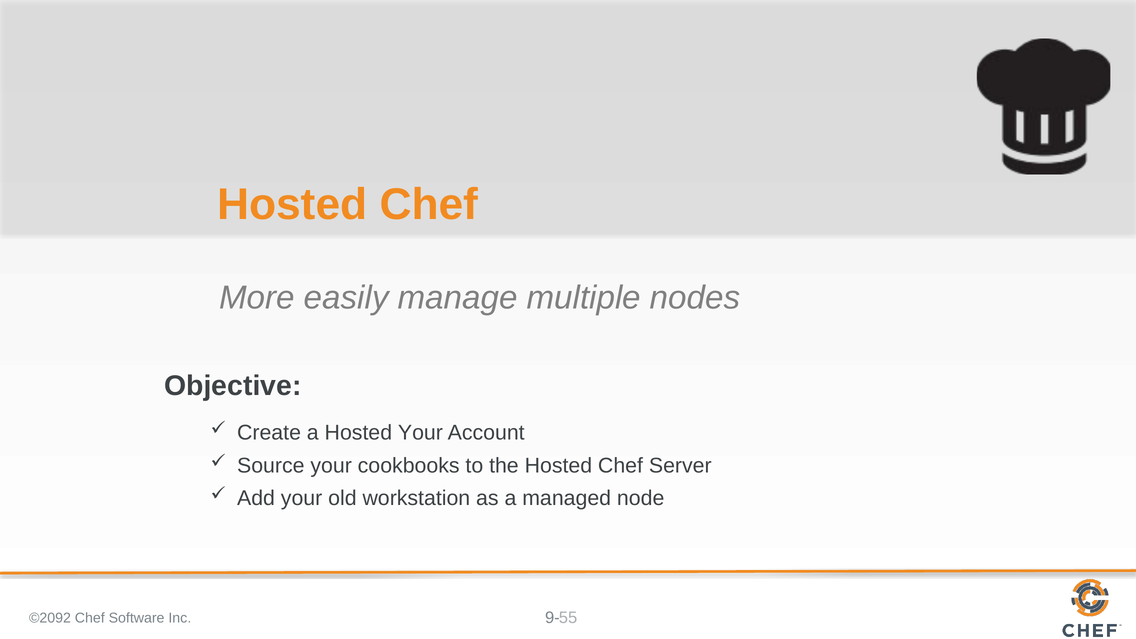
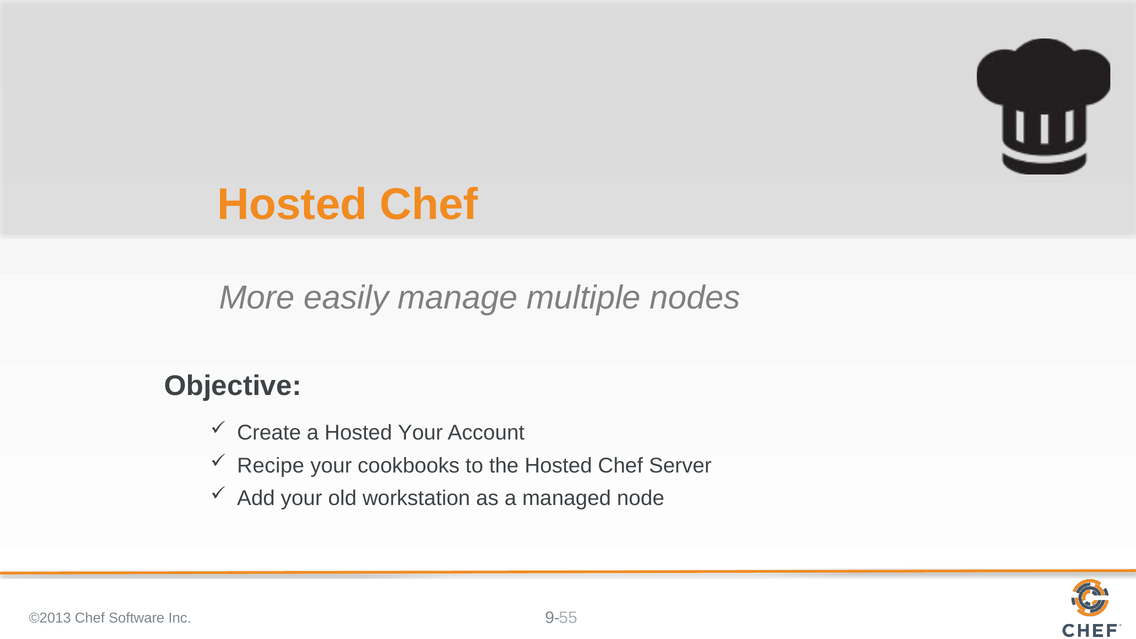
Source: Source -> Recipe (271, 465)
©2092: ©2092 -> ©2013 (50, 618)
